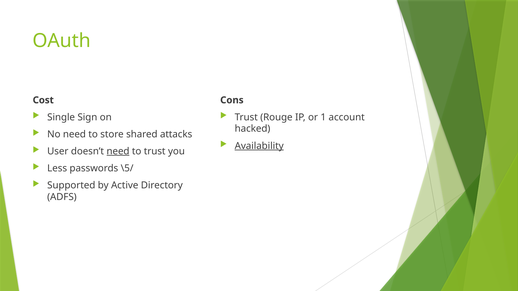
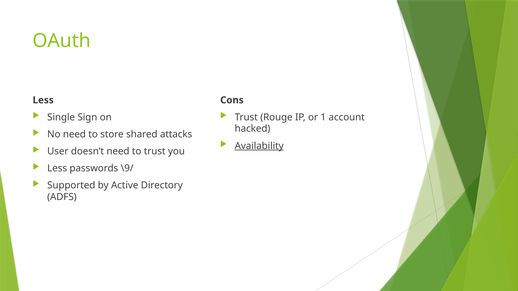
Cost: Cost -> Less (43, 100)
need underline: present -> none (118, 151)
\5/: \5/ -> \9/ (127, 168)
